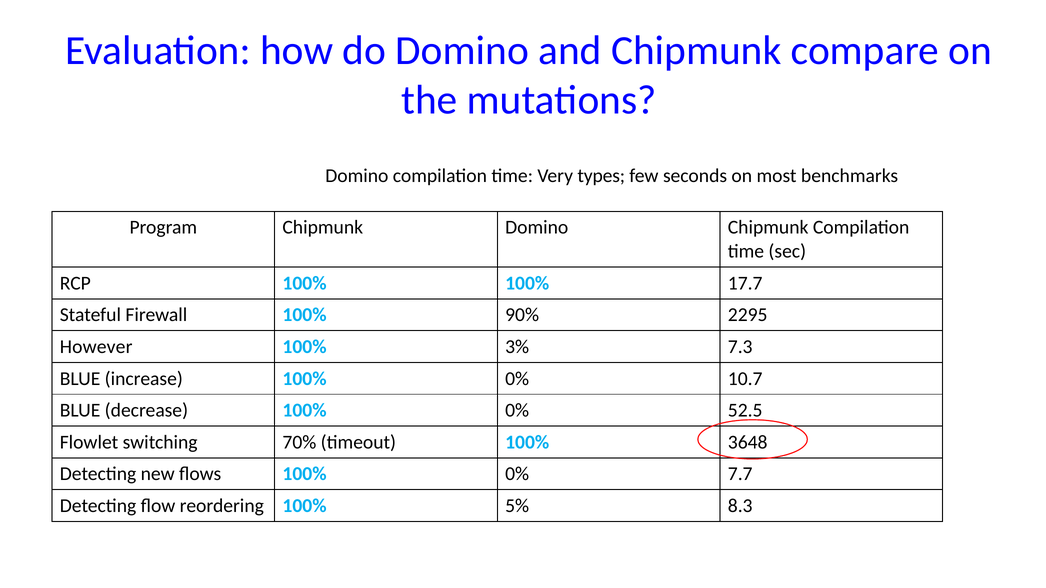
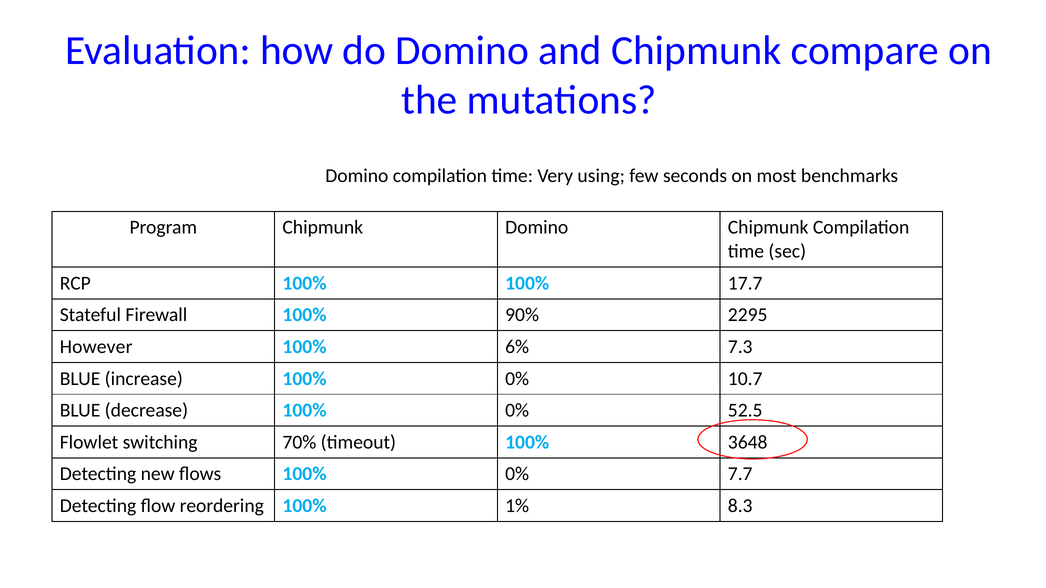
types: types -> using (601, 176)
3%: 3% -> 6% (517, 347)
5%: 5% -> 1% (517, 506)
